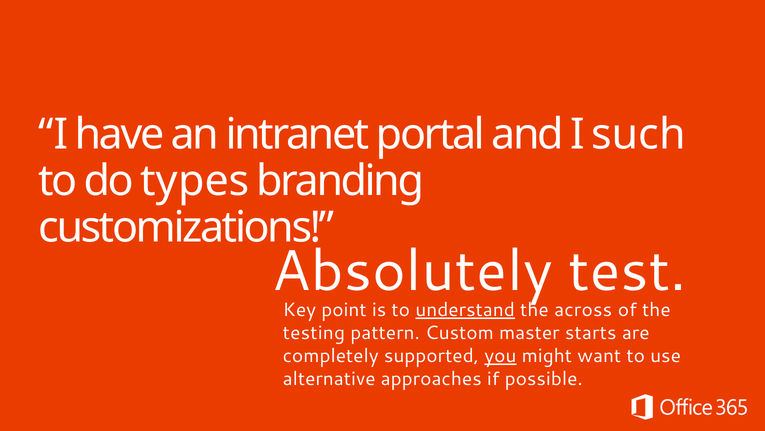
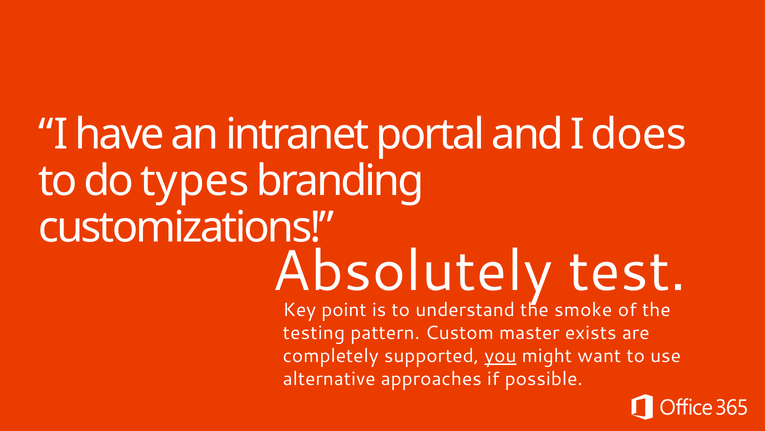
such: such -> does (639, 134)
understand underline: present -> none (465, 310)
across: across -> smoke (583, 310)
starts: starts -> exists (591, 333)
